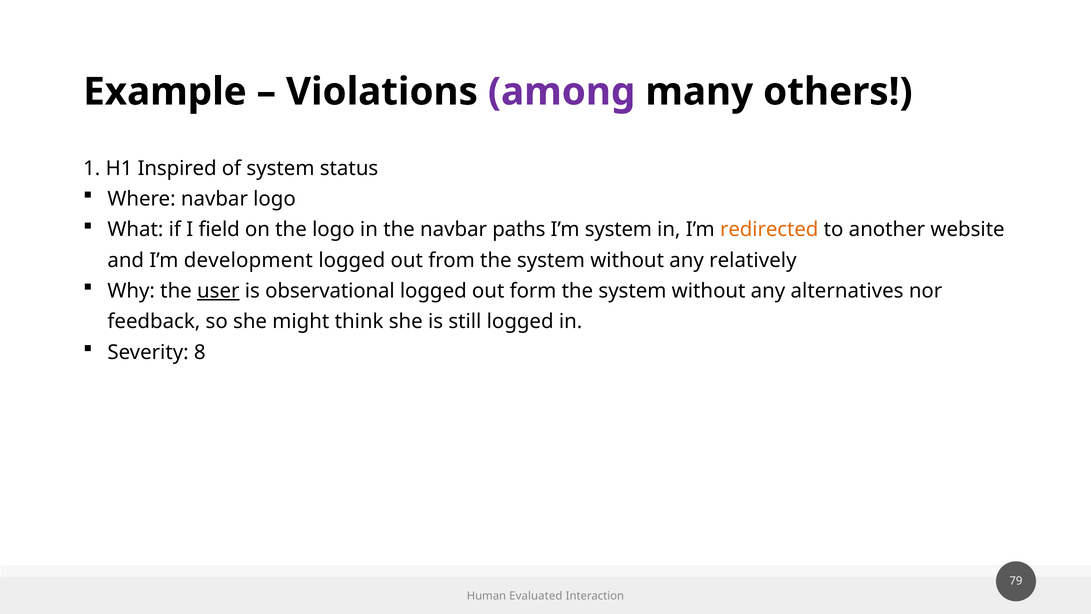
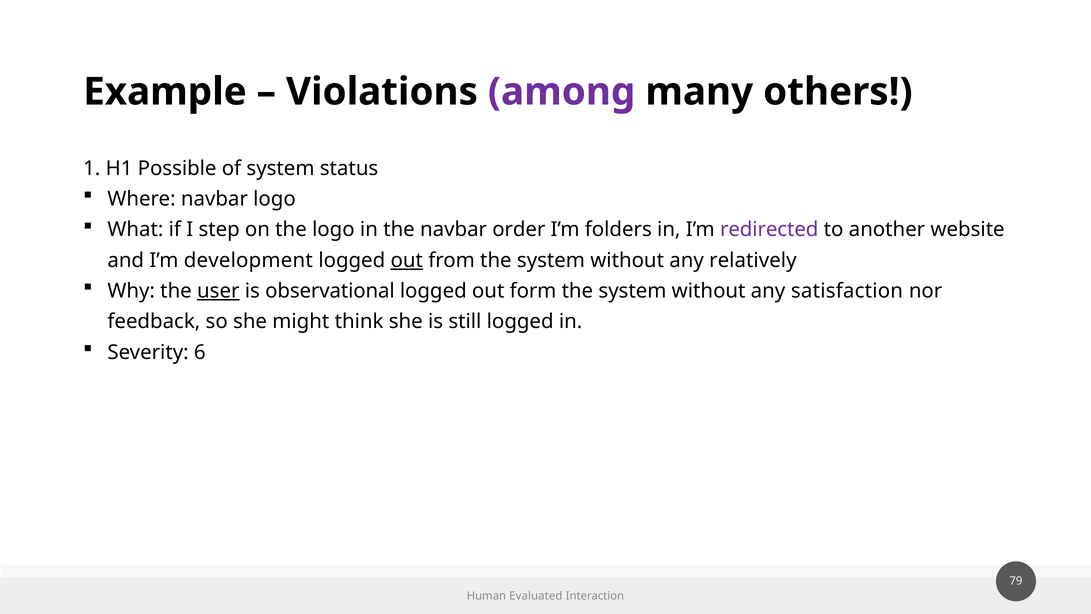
Inspired: Inspired -> Possible (177, 168)
field: field -> step (219, 230)
paths: paths -> order (519, 230)
I’m system: system -> folders (618, 230)
redirected colour: orange -> purple (769, 230)
out underline: none -> present (407, 260)
alternatives: alternatives -> satisfaction (847, 291)
8: 8 -> 6 (200, 352)
